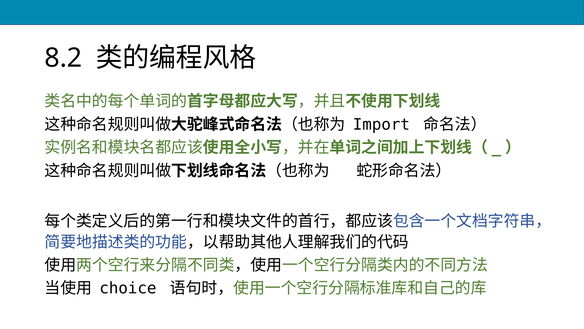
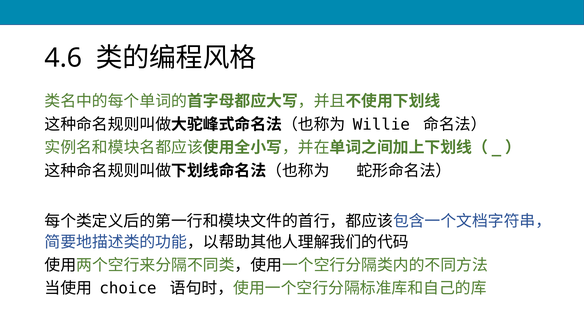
8.2: 8.2 -> 4.6 (63, 58)
Import: Import -> Willie (381, 124)
